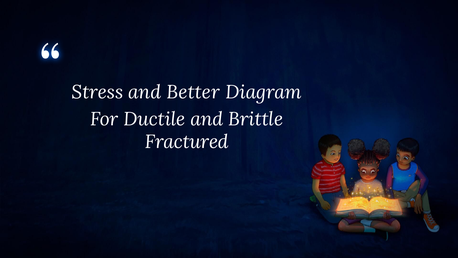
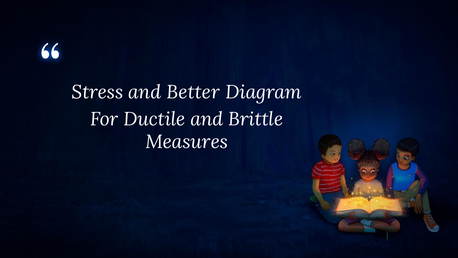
Fractured: Fractured -> Measures (187, 142)
